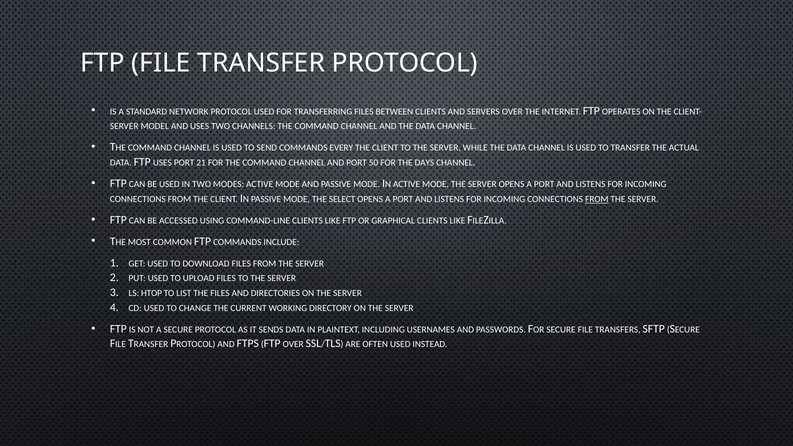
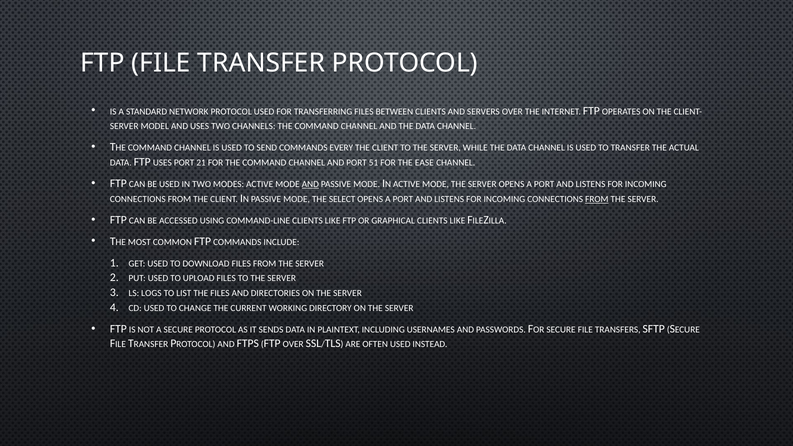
50: 50 -> 51 (374, 163)
DAYS: DAYS -> EASE (424, 163)
AND underline: none -> present (310, 184)
HTOP: HTOP -> LOGS (151, 293)
